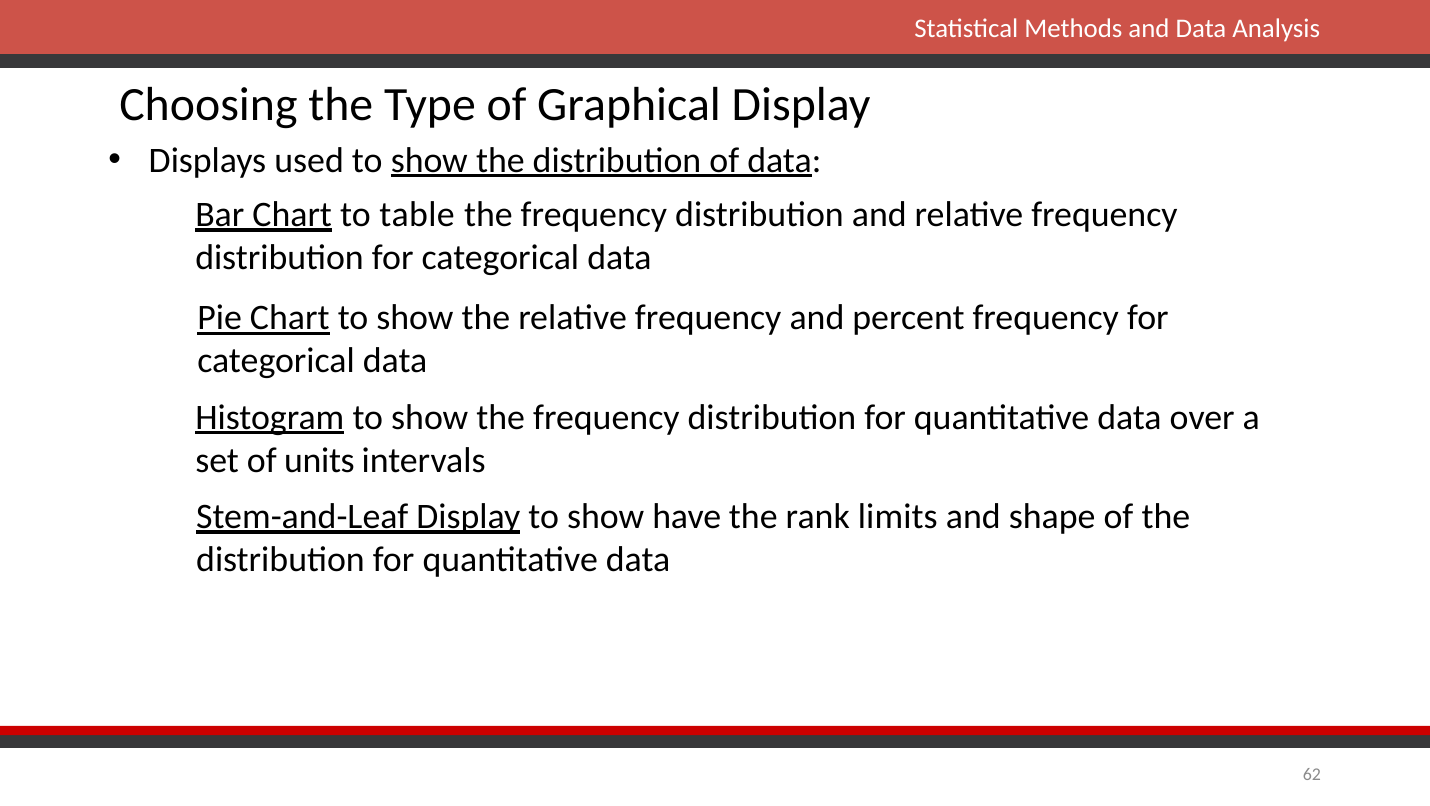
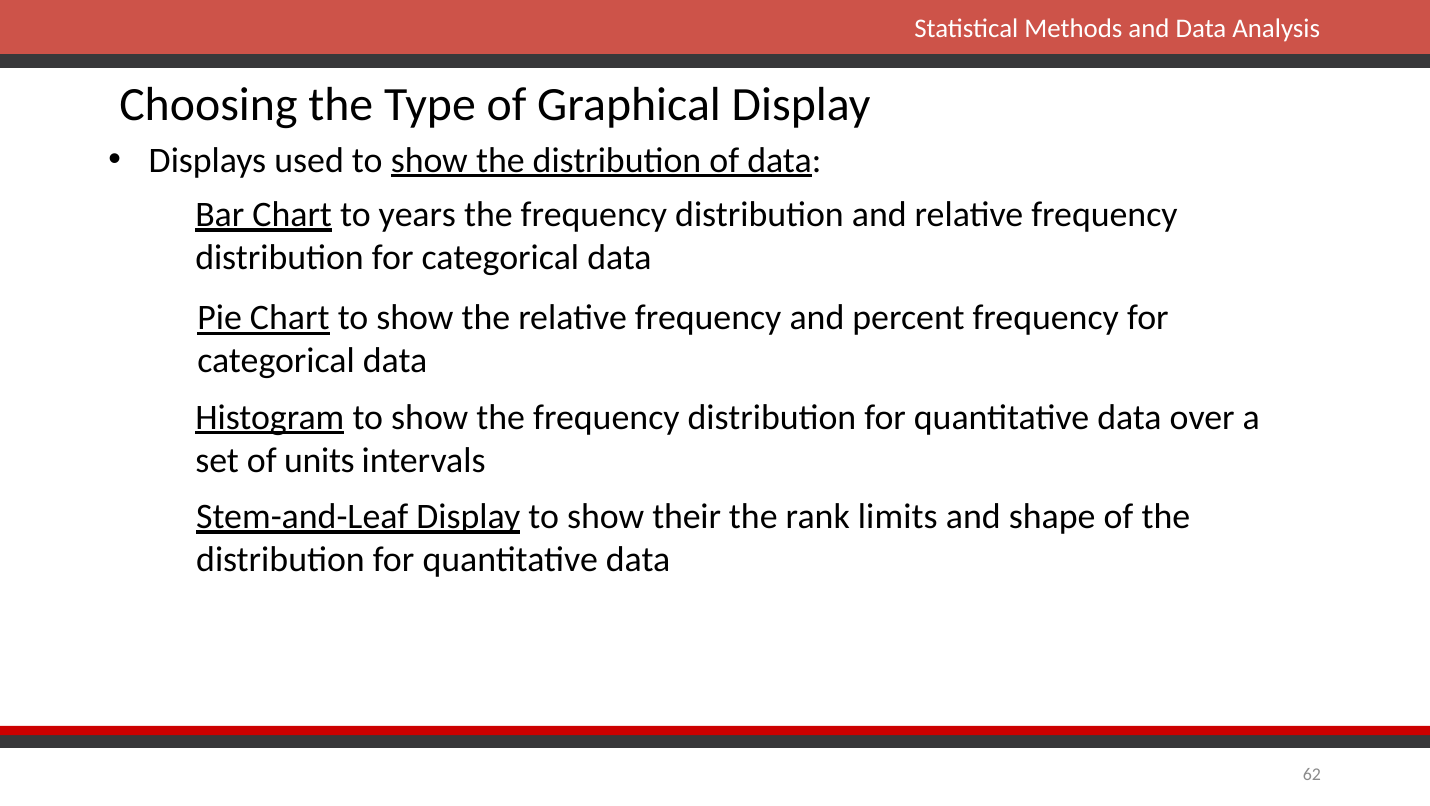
table: table -> years (417, 215)
have: have -> their (687, 517)
